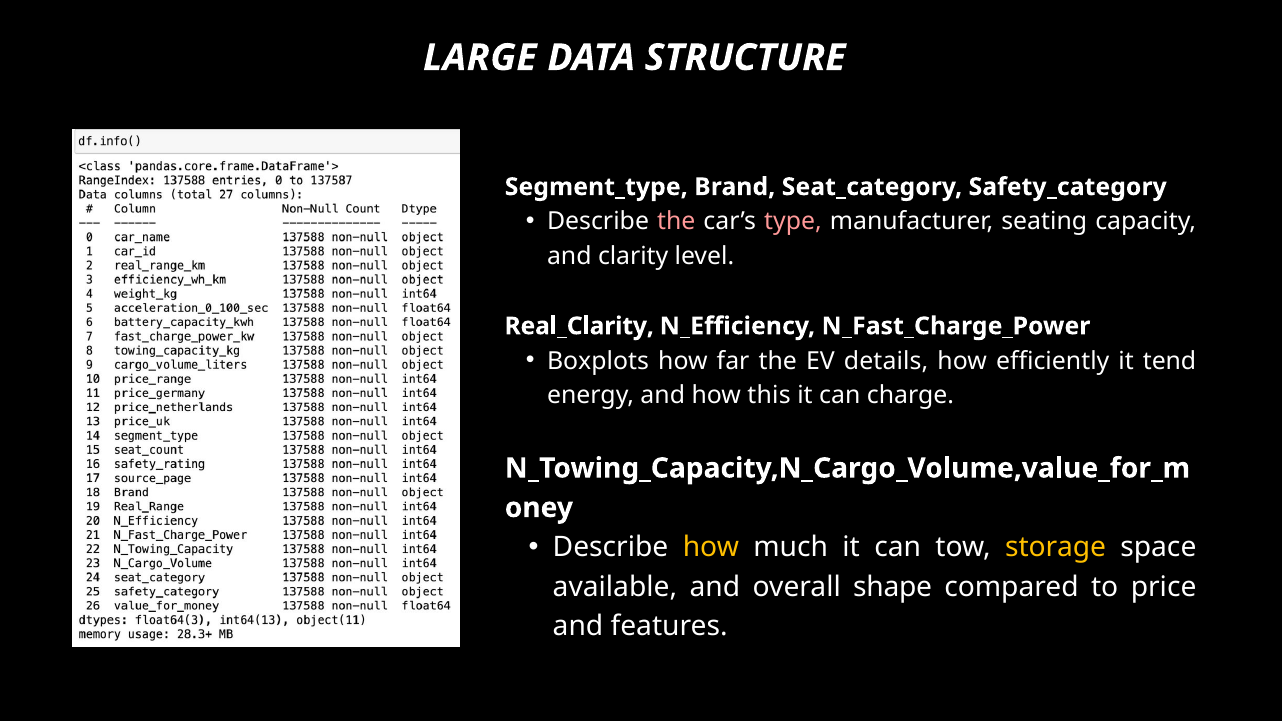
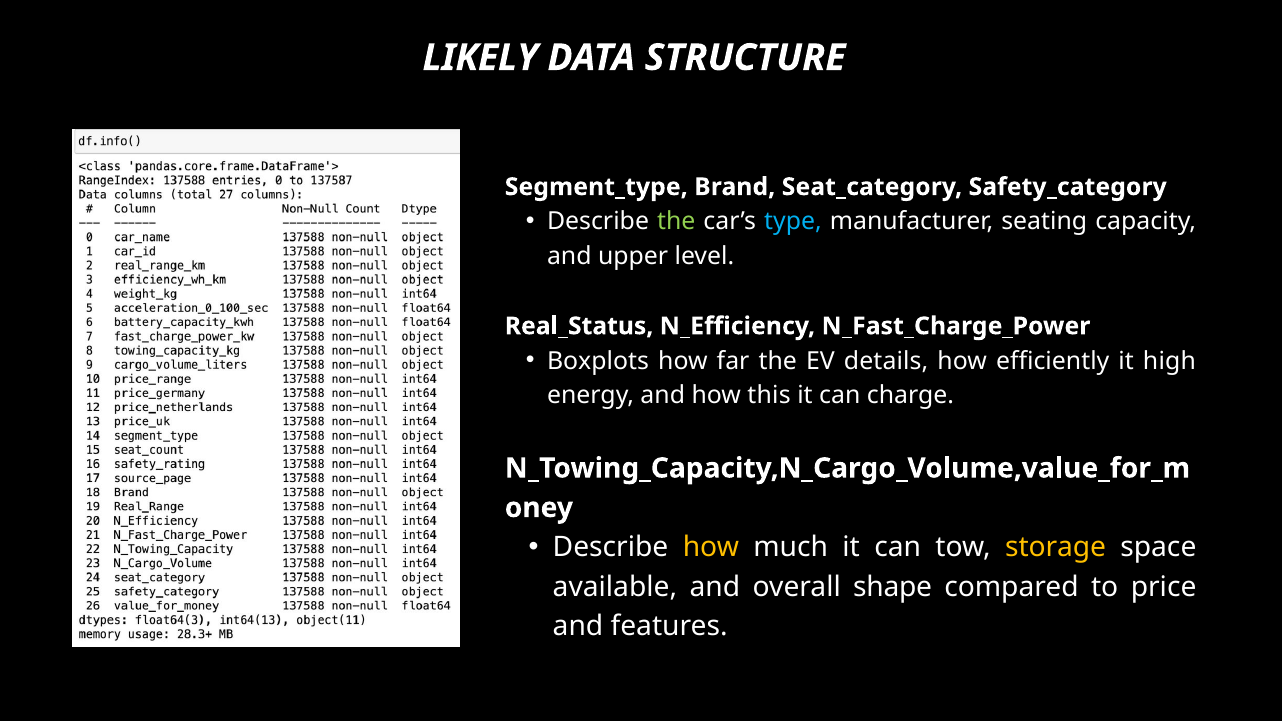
LARGE: LARGE -> LIKELY (480, 58)
the colour: pink -> light green (676, 222)
type colour: pink -> light blue (793, 222)
clarity: clarity -> upper (633, 257)
Real_Clarity: Real_Clarity -> Real_Status (579, 326)
tend: tend -> high (1169, 361)
